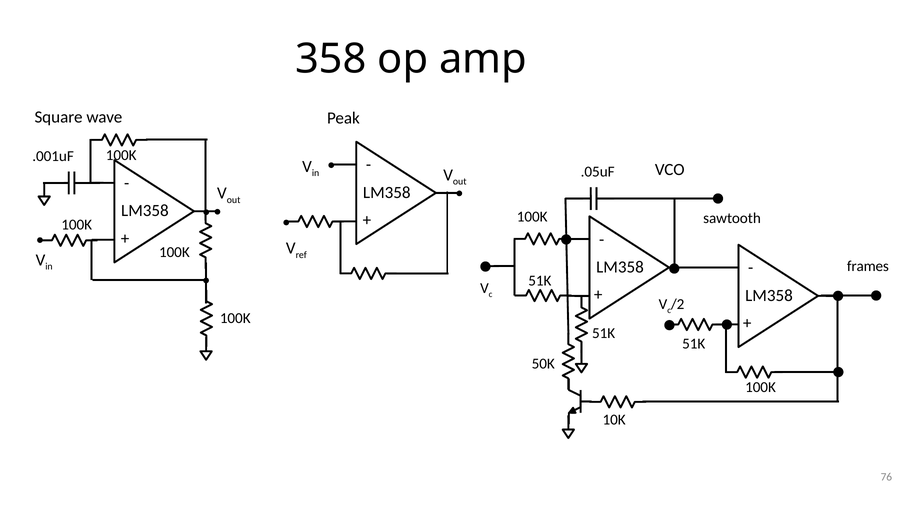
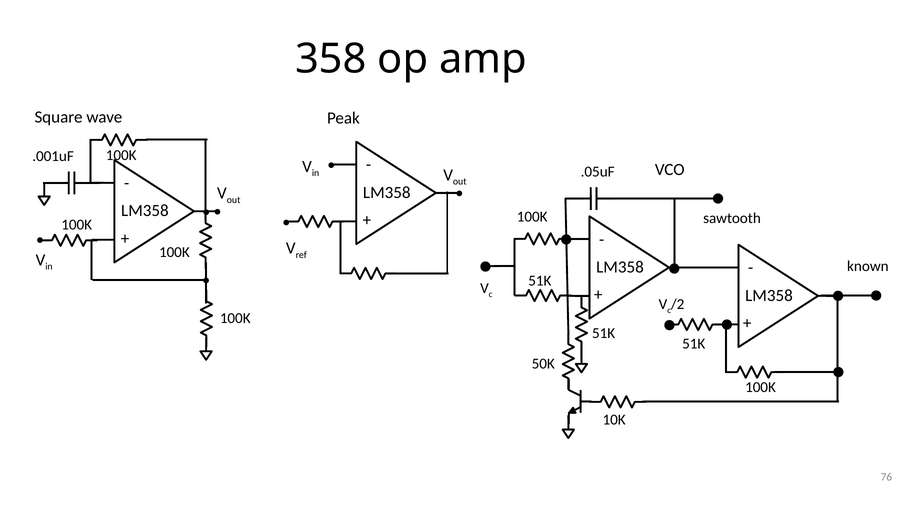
frames: frames -> known (868, 266)
